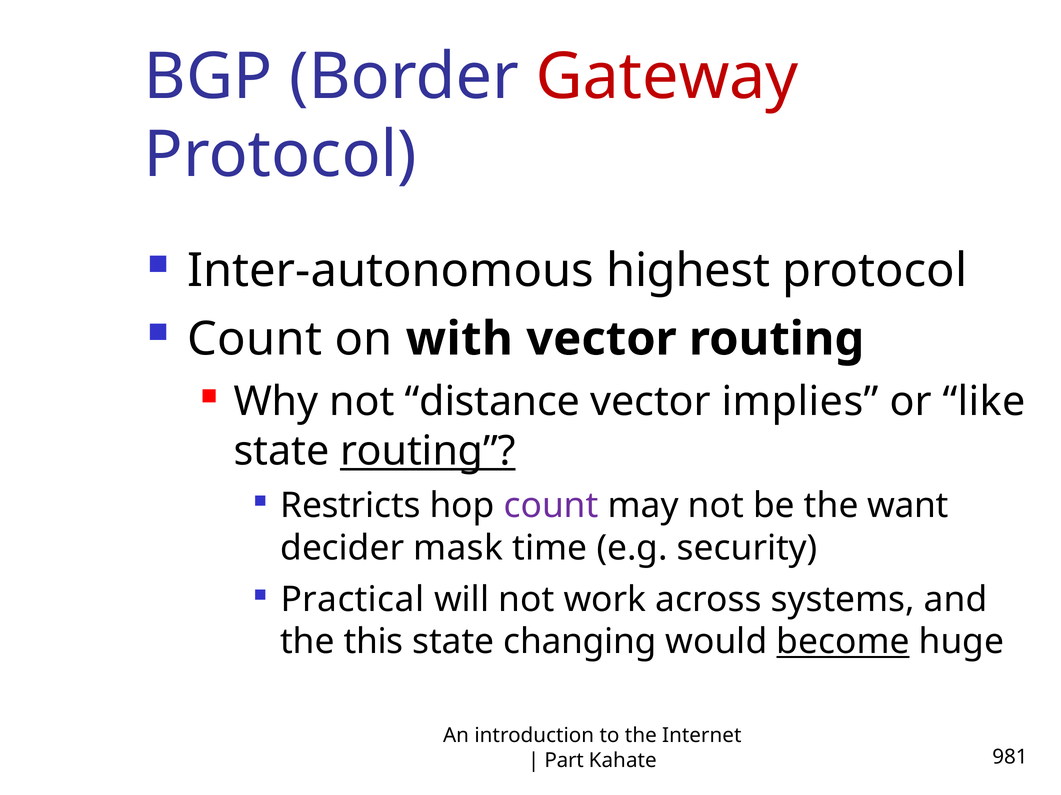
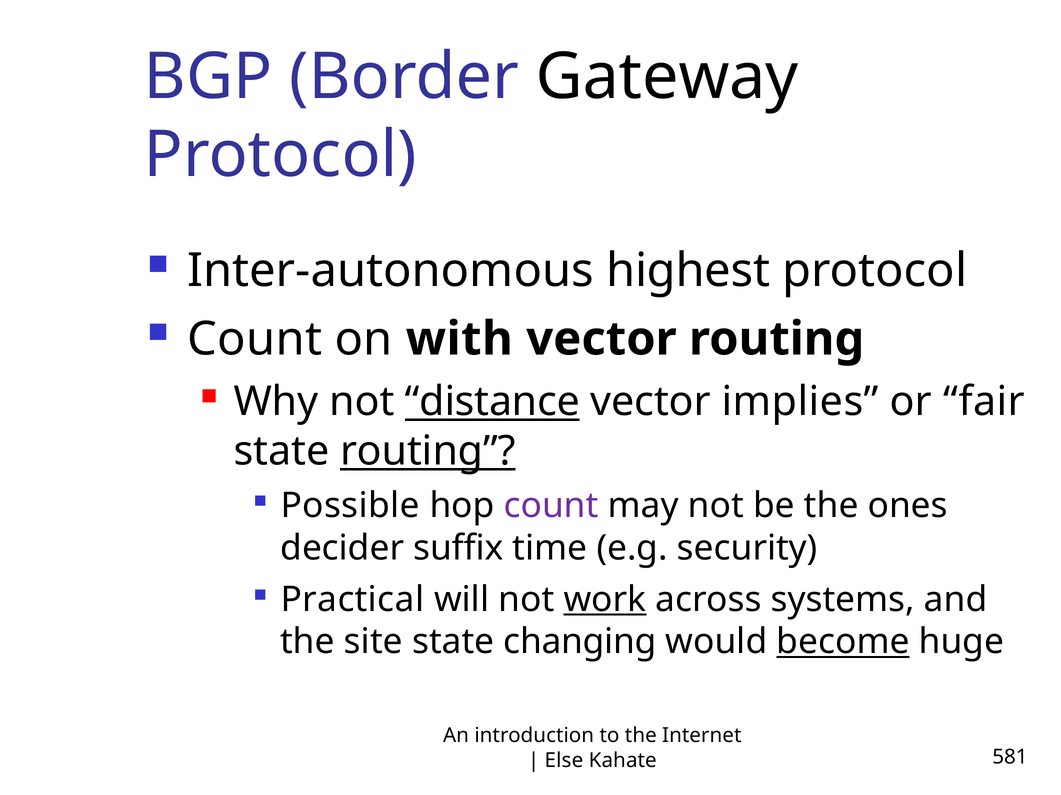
Gateway colour: red -> black (667, 77)
distance underline: none -> present (492, 402)
like: like -> fair (984, 402)
Restricts: Restricts -> Possible (350, 506)
want: want -> ones (908, 506)
mask: mask -> suffix (458, 549)
work underline: none -> present (605, 600)
this: this -> site (373, 642)
Part: Part -> Else (564, 761)
981: 981 -> 581 (1010, 758)
